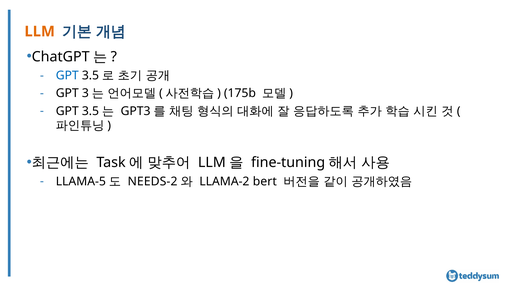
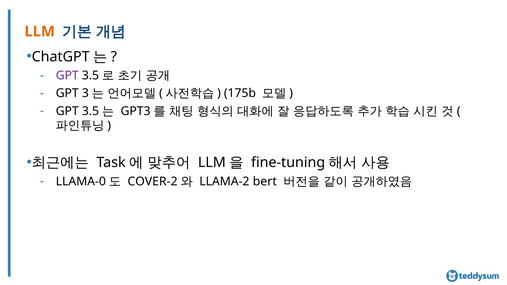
GPT colour: blue -> purple (67, 76)
LLAMA-5: LLAMA-5 -> LLAMA-0 (81, 182)
NEEDS-2: NEEDS-2 -> COVER-2 (153, 182)
